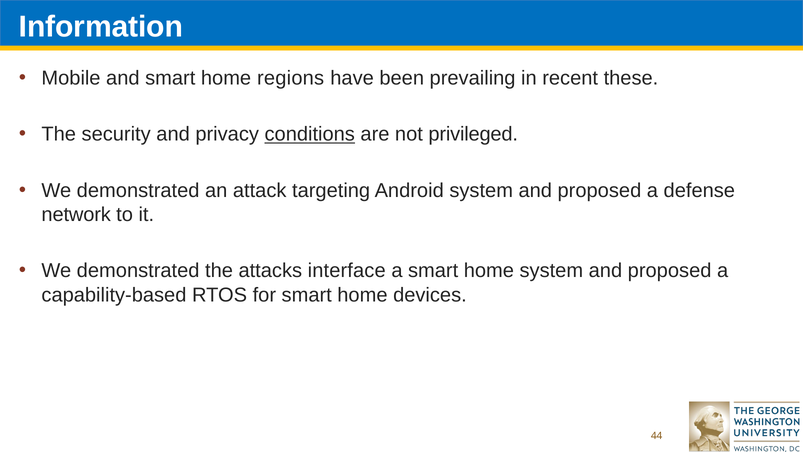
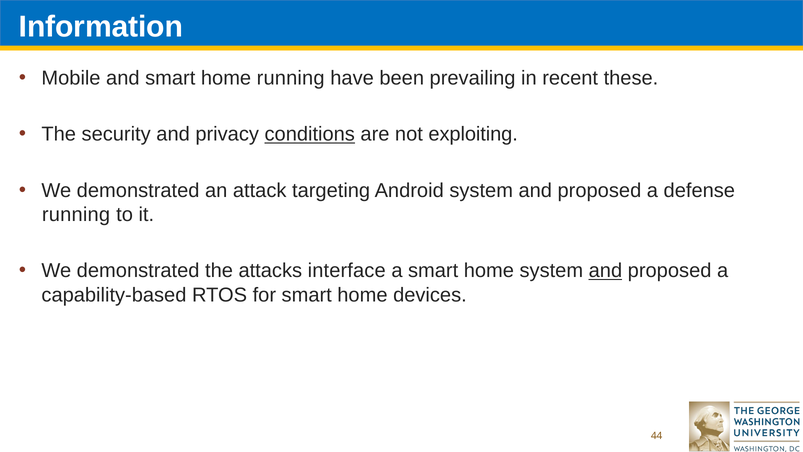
home regions: regions -> running (291, 78)
privileged: privileged -> exploiting (473, 134)
network: network -> running (76, 214)
and underline: none -> present (605, 271)
